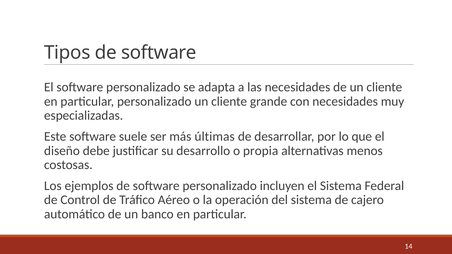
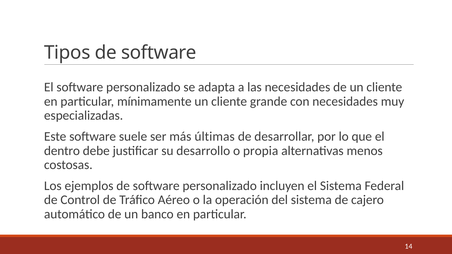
particular personalizado: personalizado -> mínimamente (154, 101)
diseño: diseño -> dentro (62, 151)
